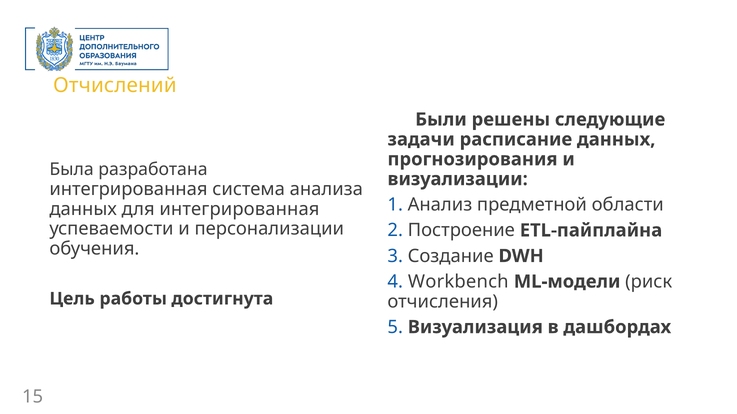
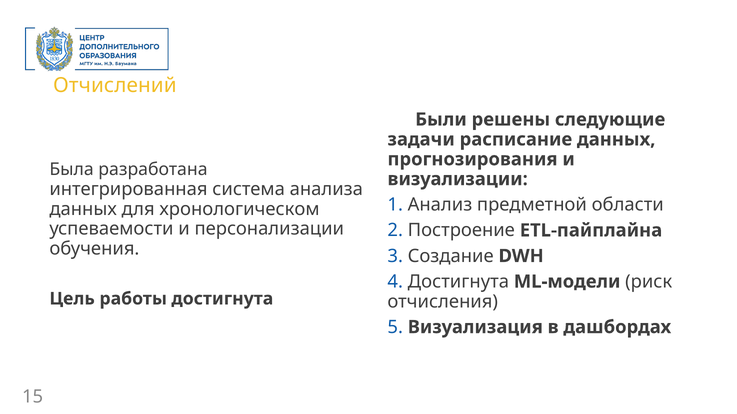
для интегрированная: интегрированная -> хронологическом (240, 209)
Workbench: Workbench -> Достигнута (458, 282)
